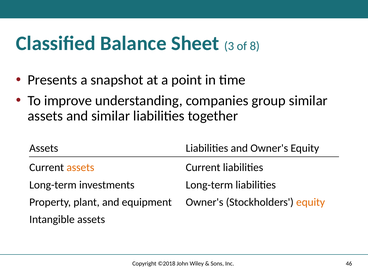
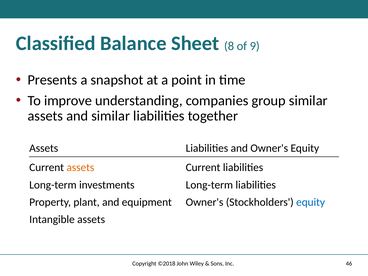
3: 3 -> 8 (229, 46)
8: 8 -> 9 (255, 46)
equity colour: orange -> blue (311, 202)
